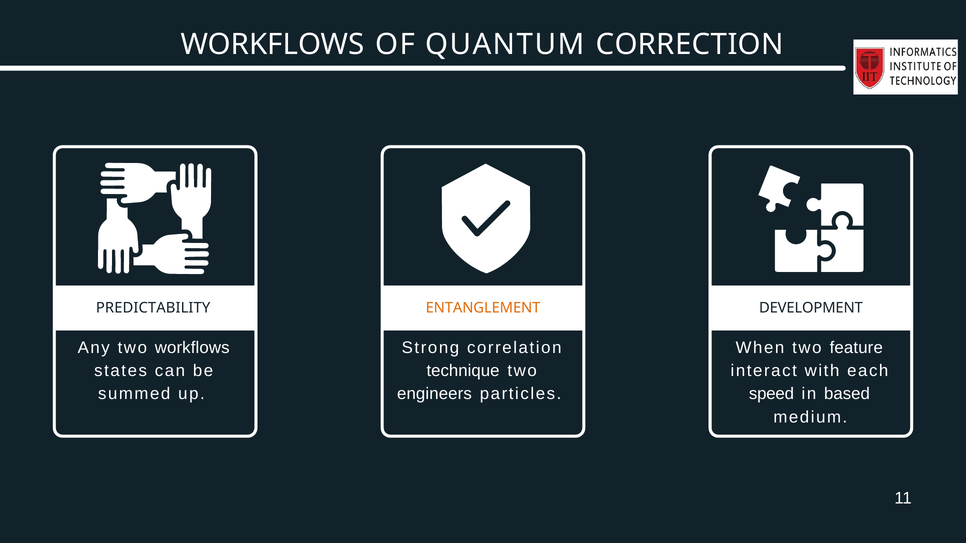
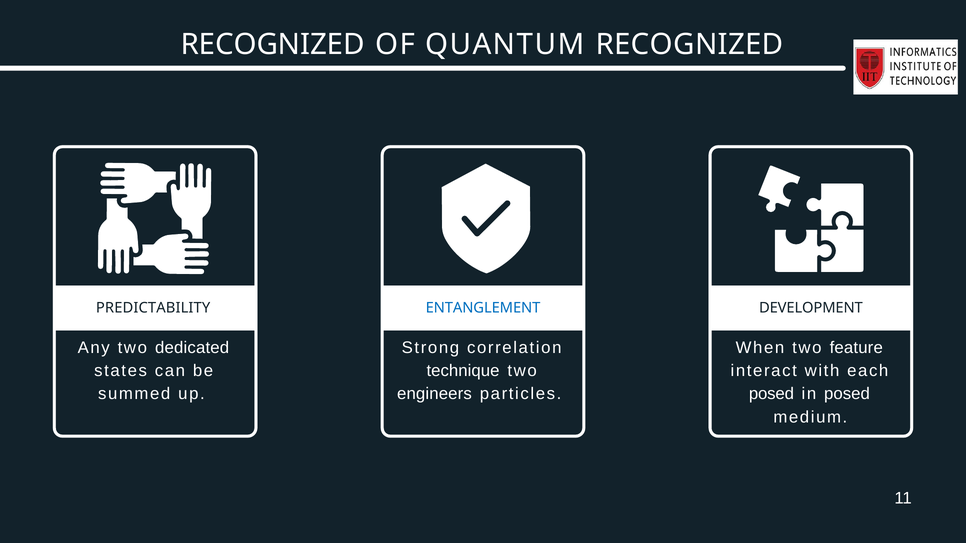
WORKFLOWS: WORKFLOWS -> RECOGNIZED (273, 44)
QUANTUM CORRECTION: CORRECTION -> RECOGNIZED (690, 44)
ENTANGLEMENT colour: orange -> blue (483, 308)
two workflows: workflows -> dedicated (192, 348)
speed: speed -> posed (771, 394)
in based: based -> posed (847, 394)
